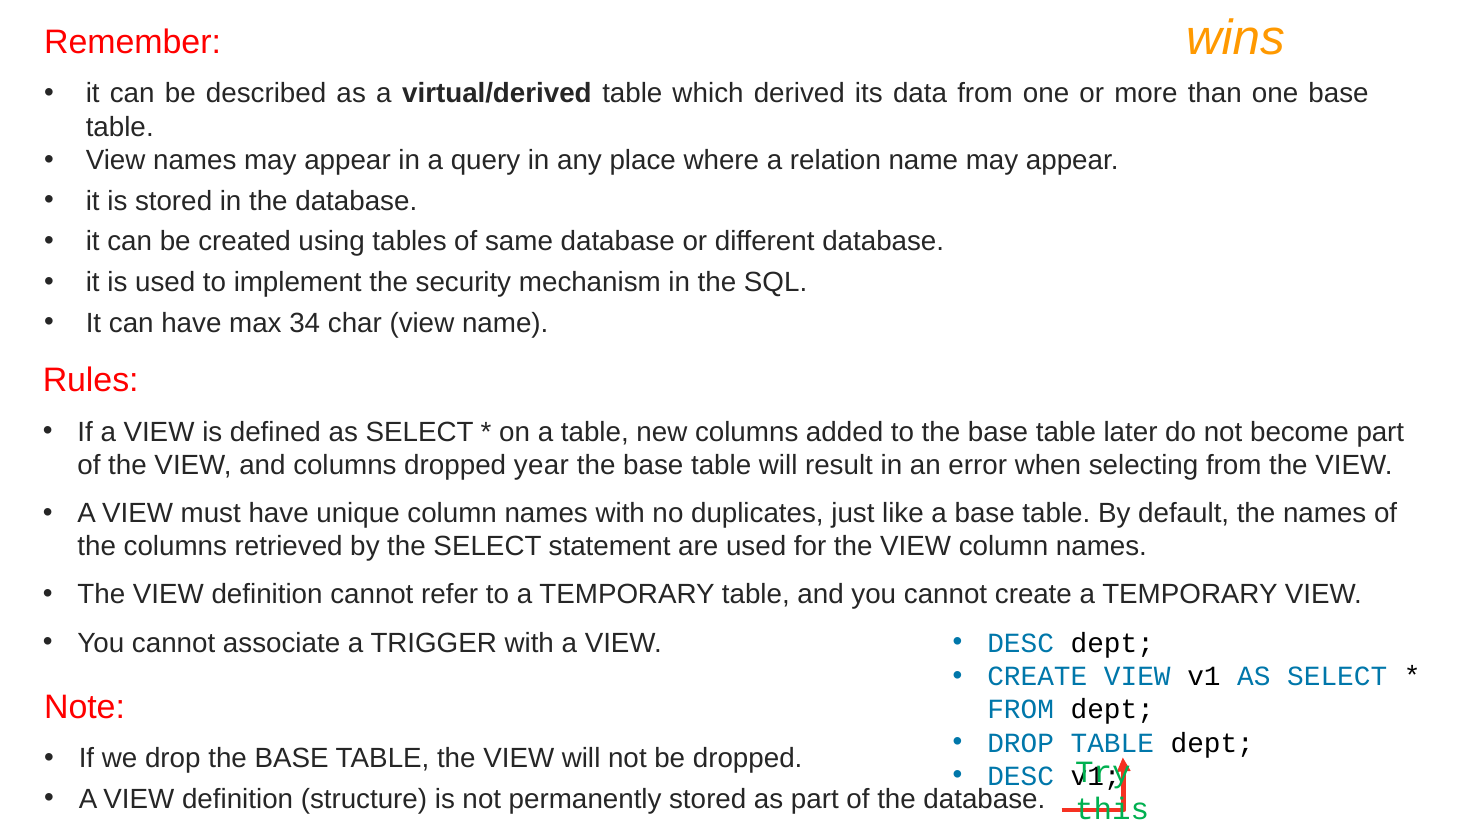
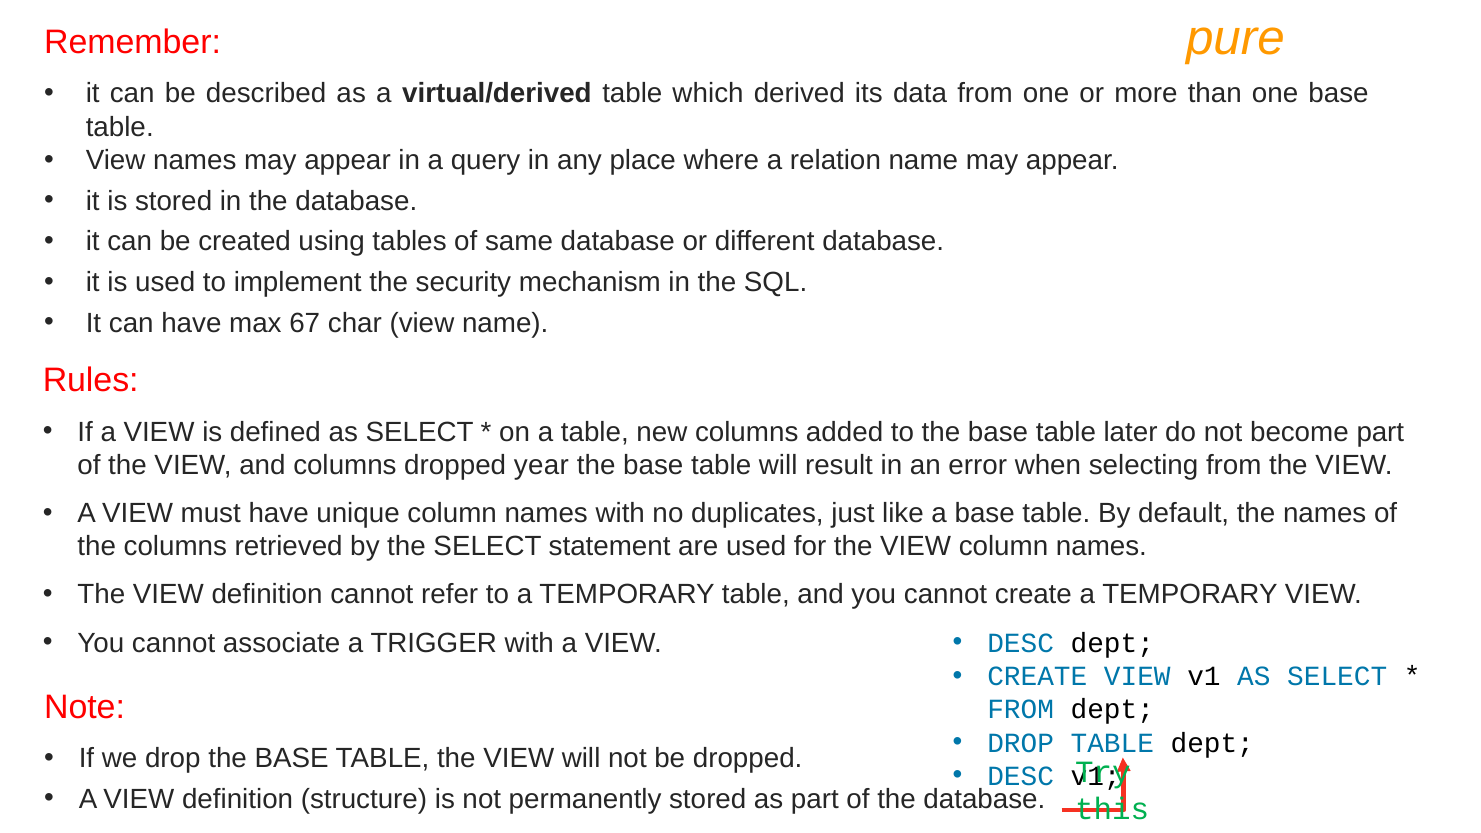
wins: wins -> pure (1235, 39)
34: 34 -> 67 (305, 323)
